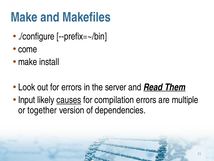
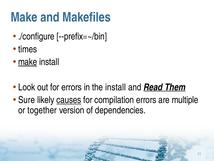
come: come -> times (28, 49)
make underline: none -> present (28, 62)
the server: server -> install (116, 87)
Input: Input -> Sure (27, 100)
